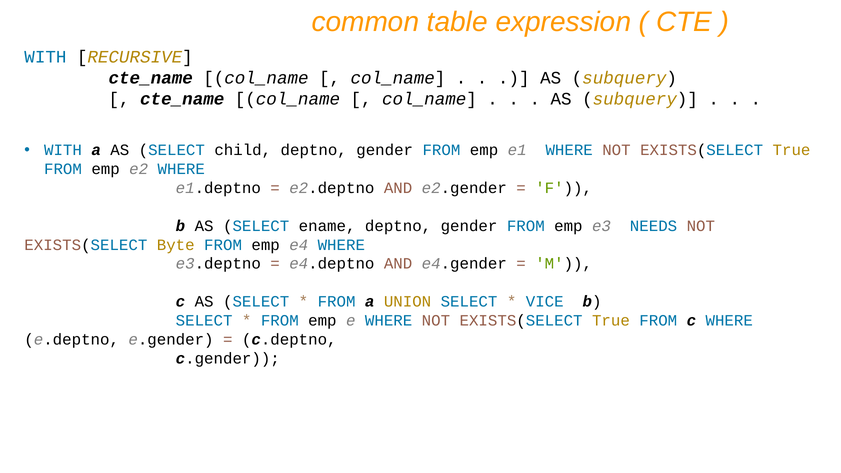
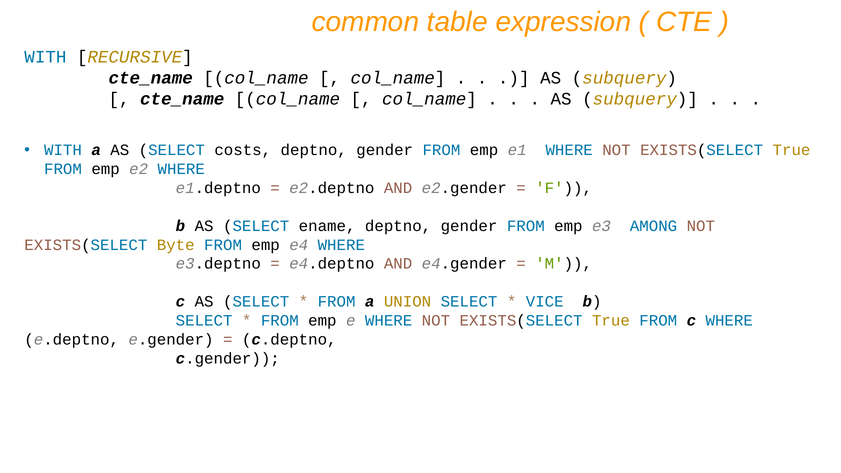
child: child -> costs (243, 150)
NEEDS: NEEDS -> AMONG (654, 226)
